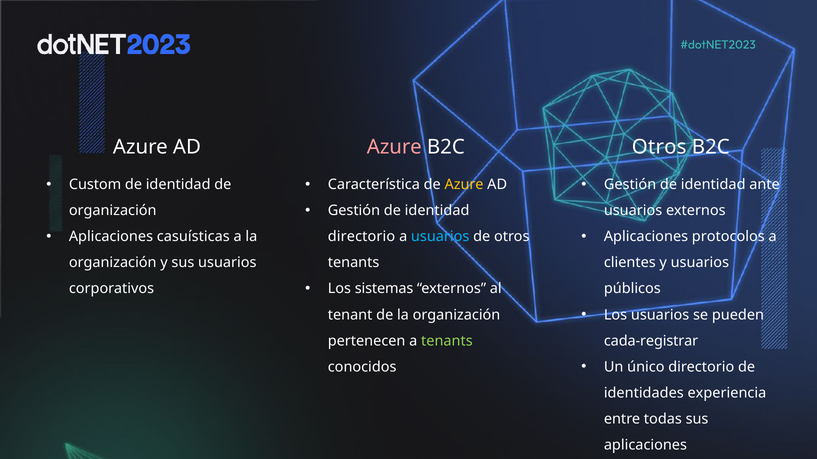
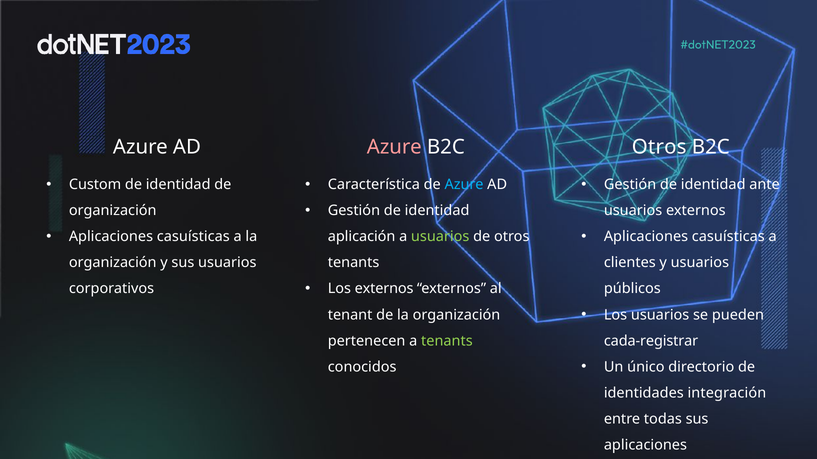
Azure colour: yellow -> light blue (464, 185)
protocolos: protocolos -> casuísticas (728, 237)
directorio: directorio -> aplicación (362, 237)
usuarios colour: light blue -> light green (440, 237)
Los sistemas: sistemas -> externos (384, 289)
experiencia: experiencia -> integración (727, 393)
